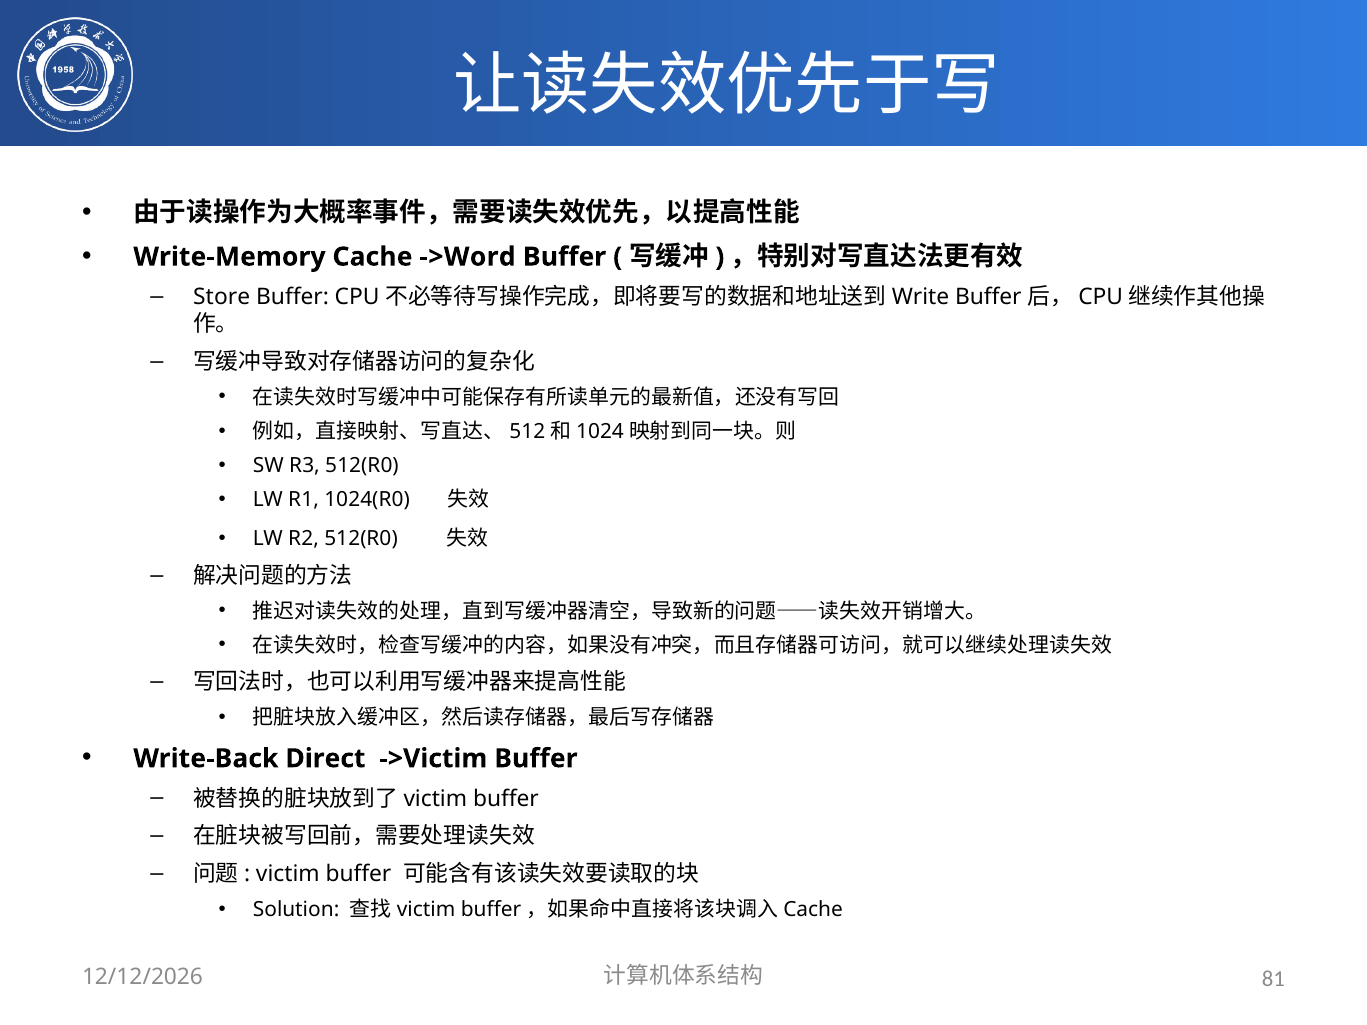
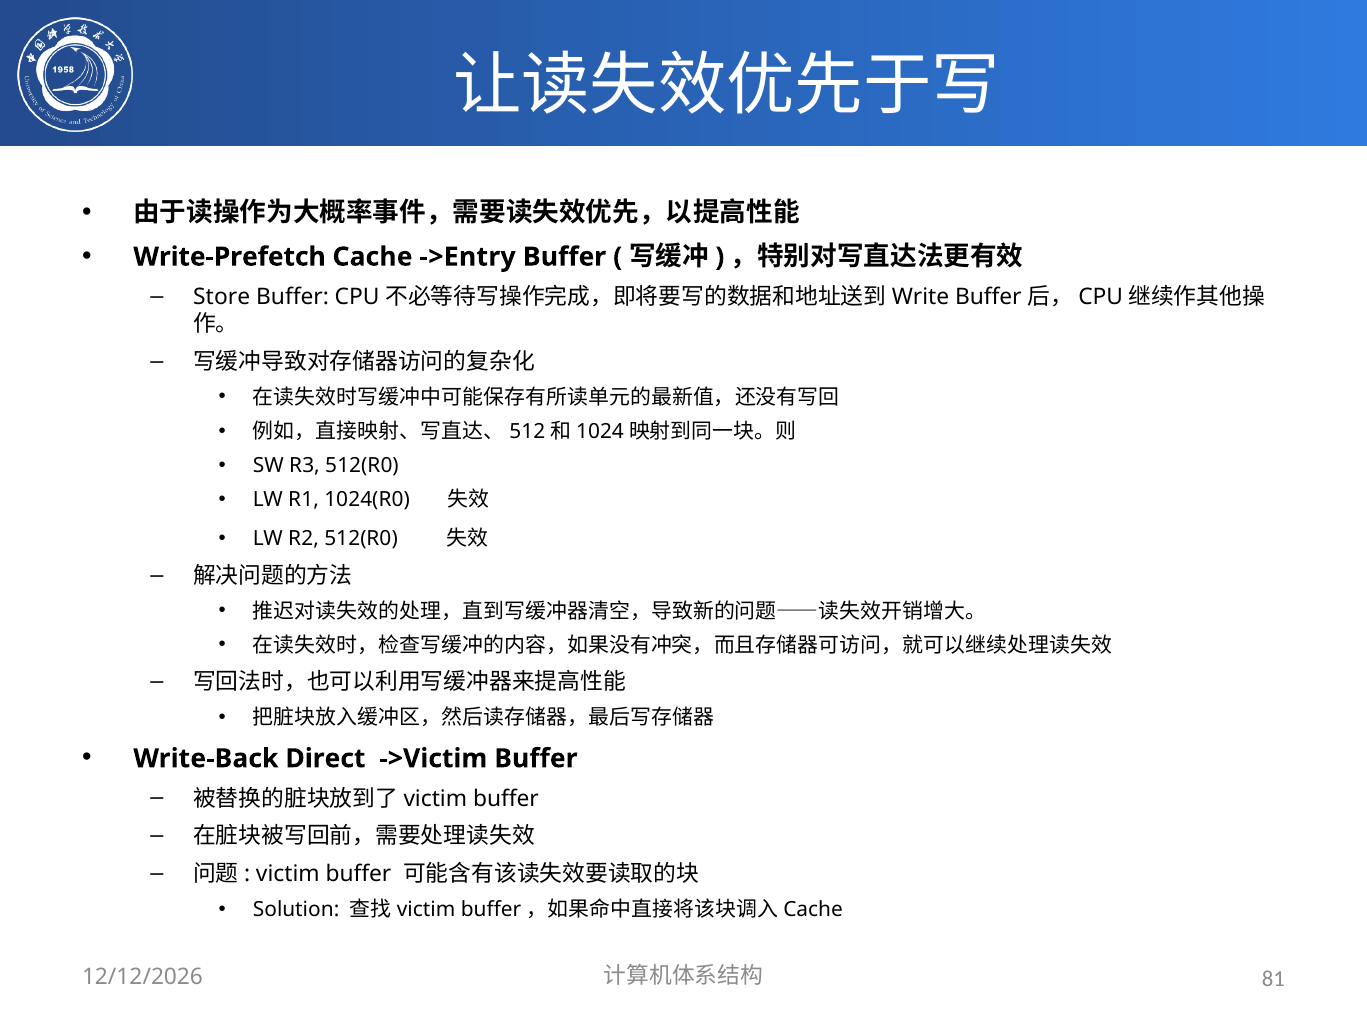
Write-Memory: Write-Memory -> Write-Prefetch (230, 257)
->Word: ->Word -> ->Entry (468, 257)
